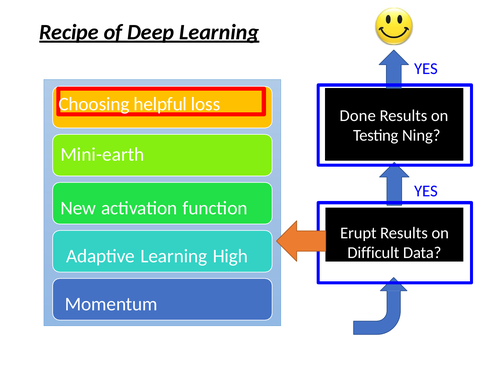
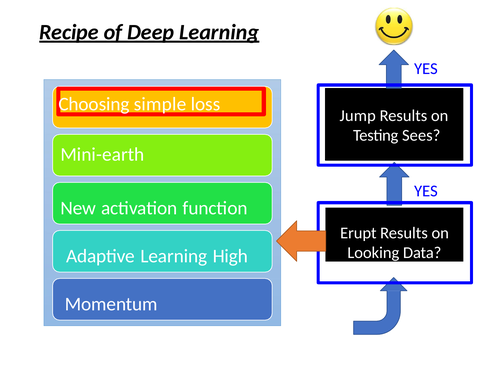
helpful: helpful -> simple (160, 104)
Done: Done -> Jump (358, 116)
Ning: Ning -> Sees (421, 136)
Difficult: Difficult -> Looking (373, 253)
